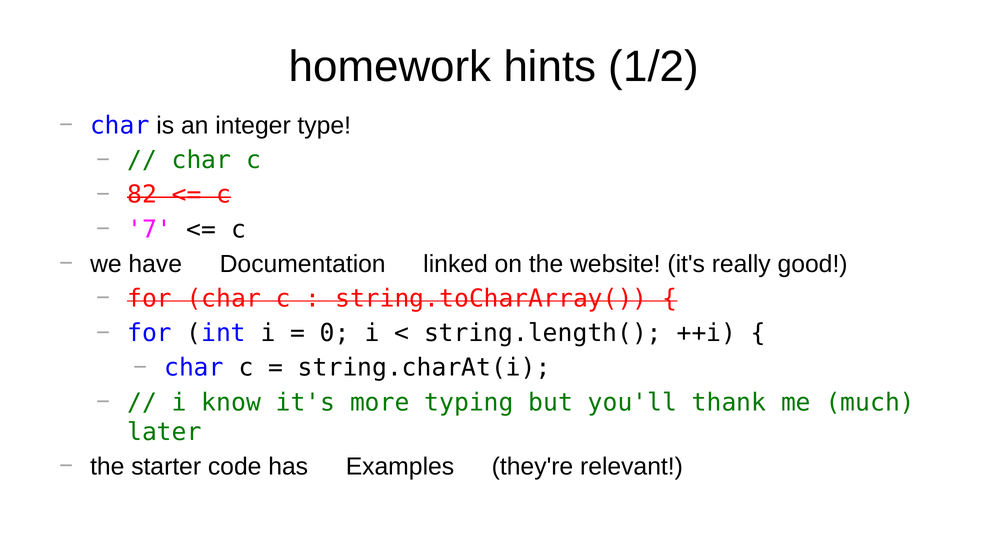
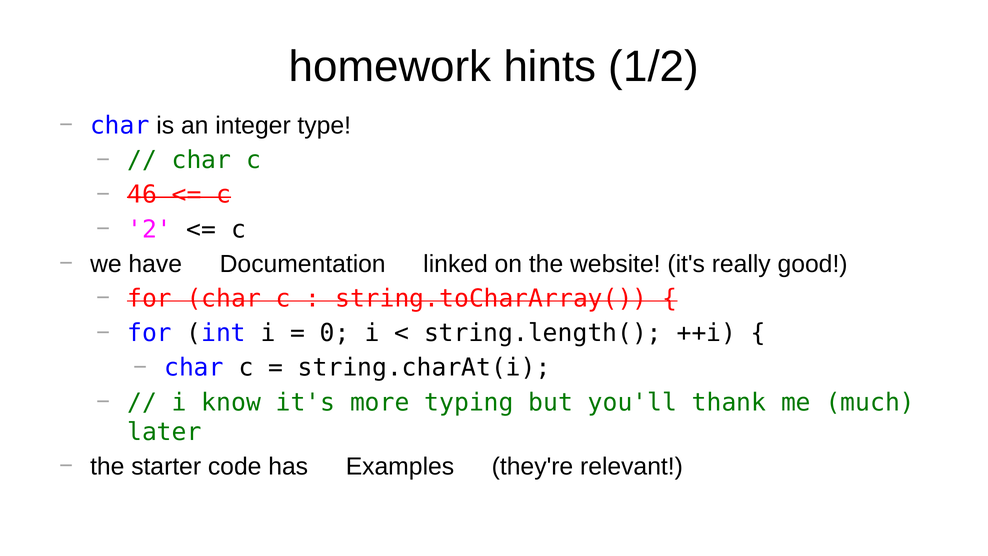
82: 82 -> 46 (142, 195)
7: 7 -> 2 (149, 229)
